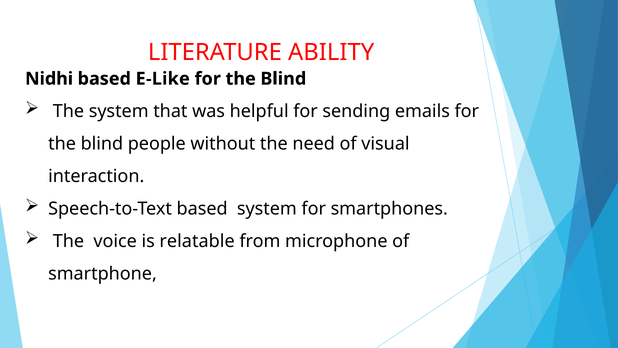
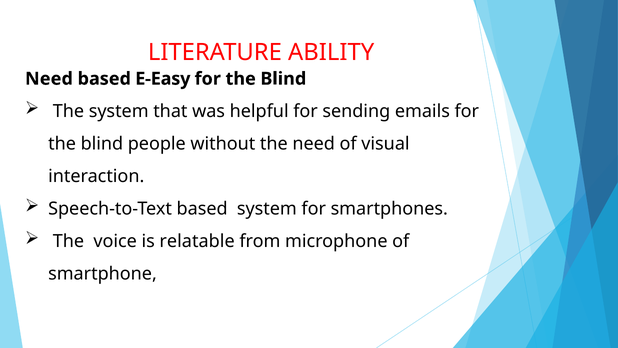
Nidhi: Nidhi -> Need (49, 79)
E-Like: E-Like -> E-Easy (163, 79)
